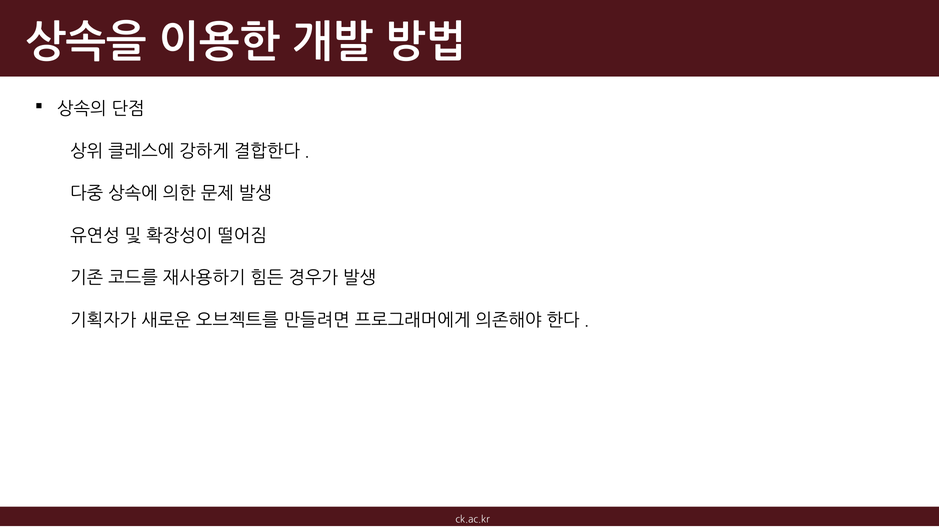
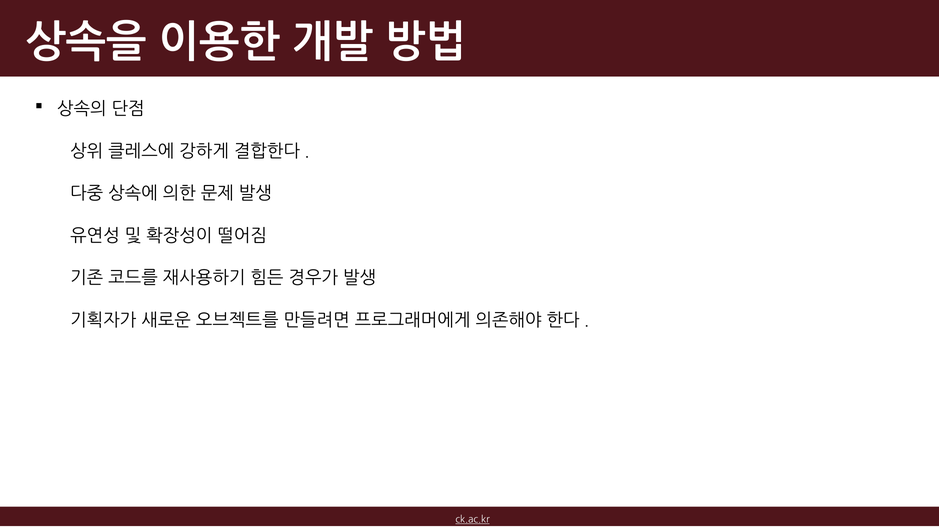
ck.ac.kr underline: none -> present (473, 520)
